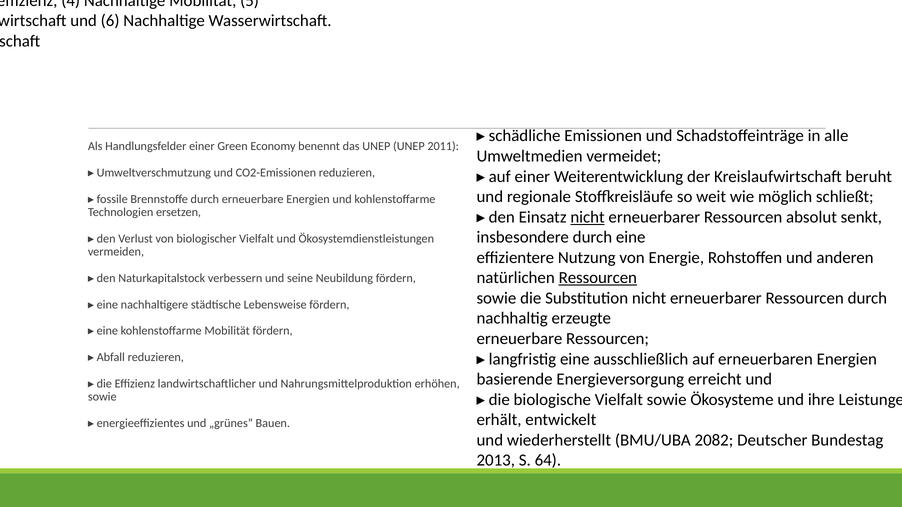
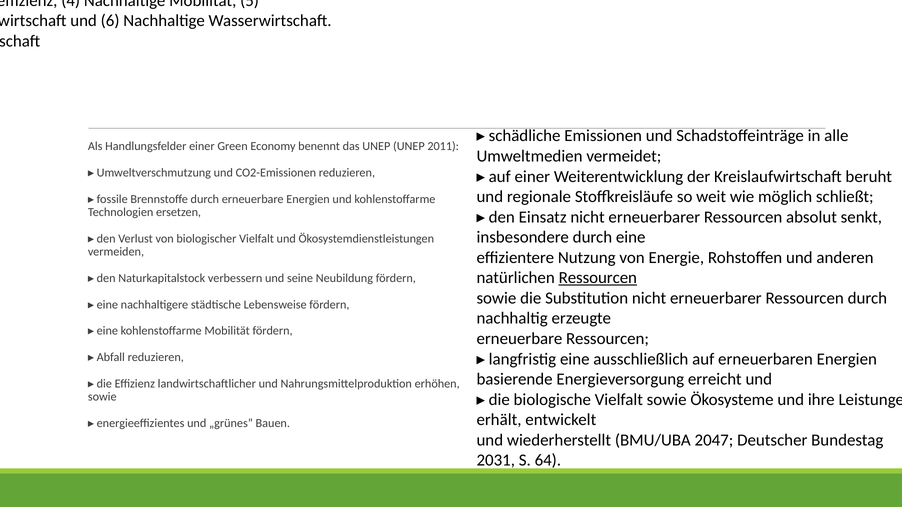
nicht underline: present -> none (588, 217)
2082: 2082 -> 2047 (714, 440)
2013: 2013 -> 2031 (496, 461)
